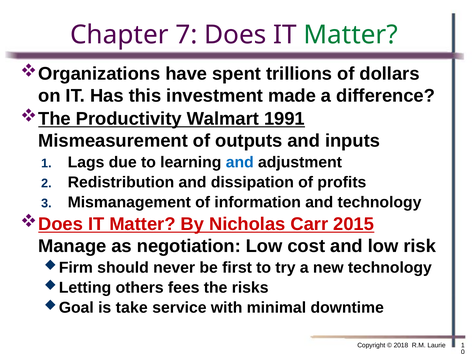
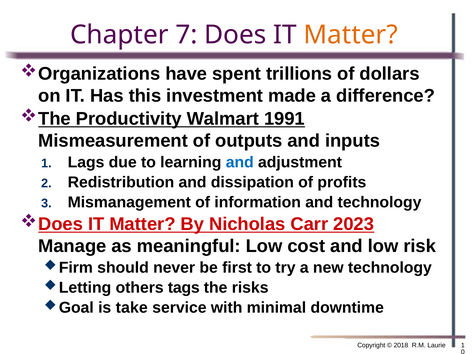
Matter colour: green -> orange (351, 35)
2015: 2015 -> 2023 (354, 224)
negotiation: negotiation -> meaningful (189, 246)
fees: fees -> tags (184, 288)
